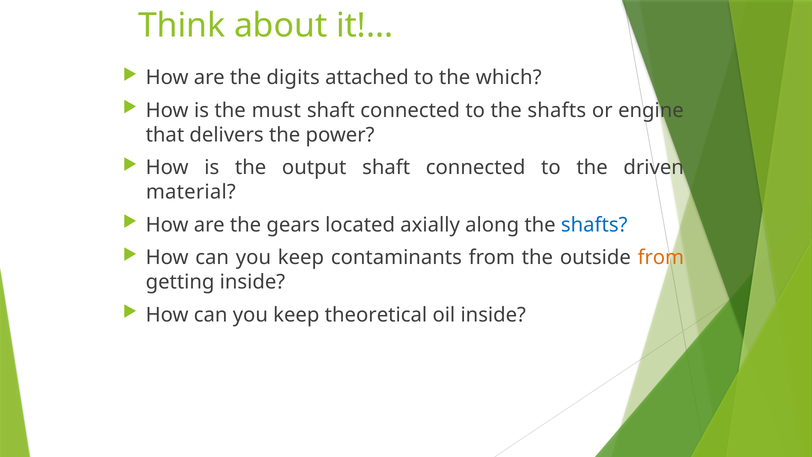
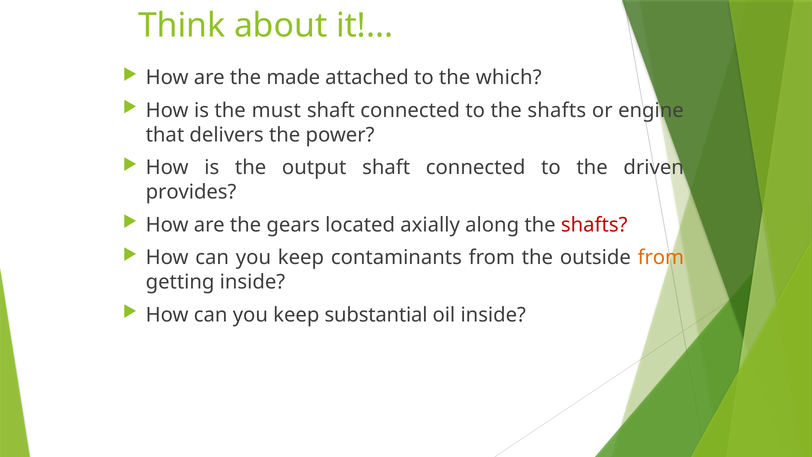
digits: digits -> made (293, 78)
material: material -> provides (191, 192)
shafts colour: blue -> red (594, 225)
theoretical: theoretical -> substantial (376, 315)
